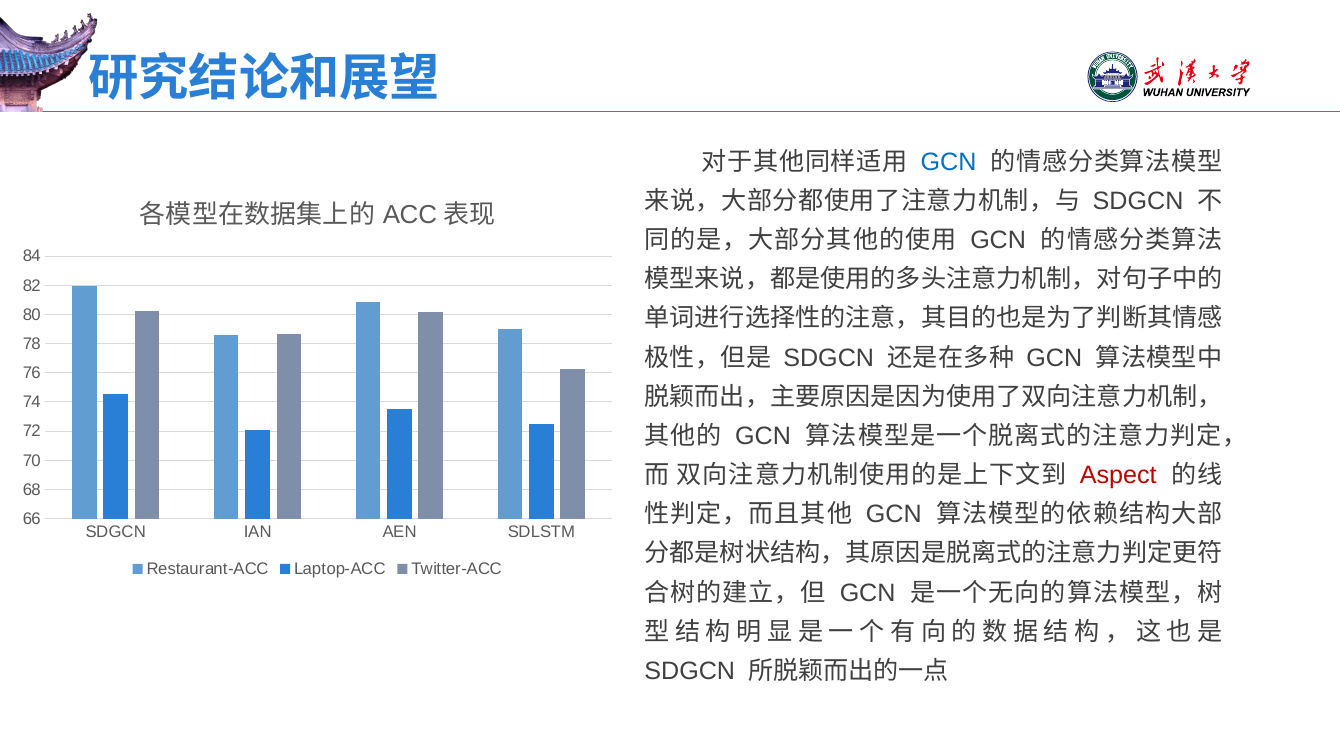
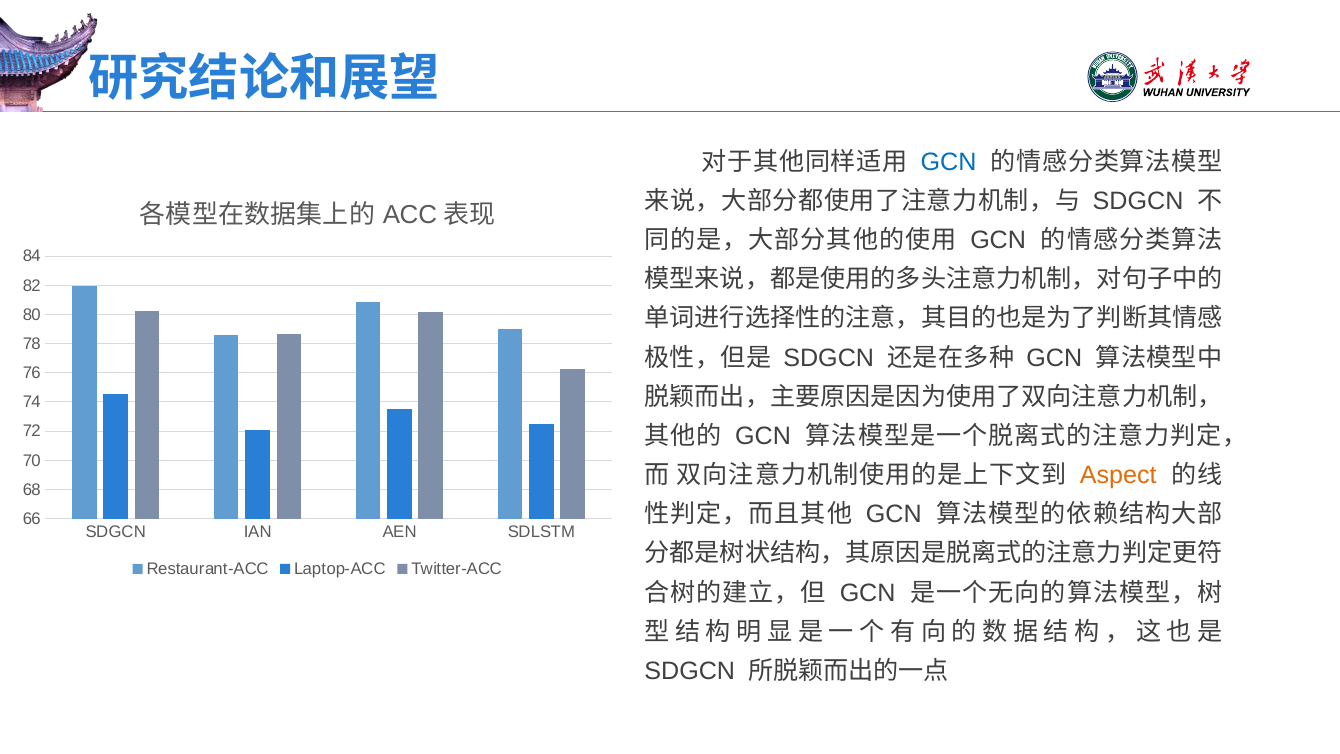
Aspect colour: red -> orange (1118, 475)
